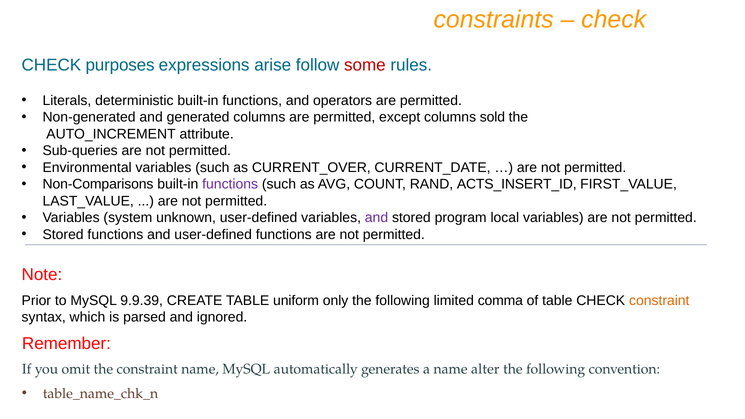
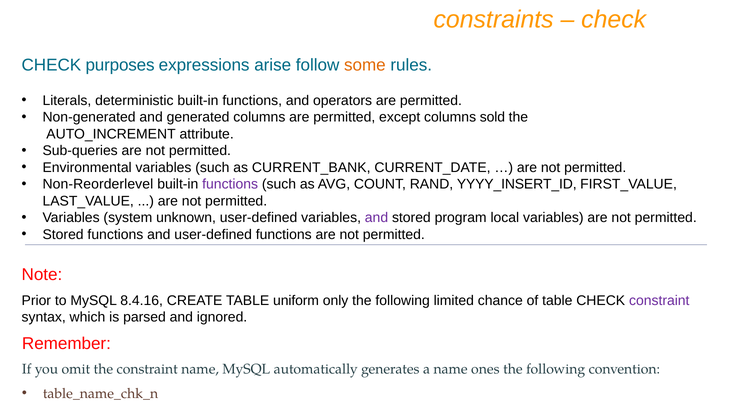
some colour: red -> orange (365, 65)
CURRENT_OVER: CURRENT_OVER -> CURRENT_BANK (311, 168)
Non-Comparisons: Non-Comparisons -> Non-Reorderlevel (98, 184)
ACTS_INSERT_ID: ACTS_INSERT_ID -> YYYY_INSERT_ID (517, 184)
9.9.39: 9.9.39 -> 8.4.16 (142, 301)
comma: comma -> chance (500, 301)
constraint colour: orange -> purple (659, 301)
alter: alter -> ones (485, 369)
